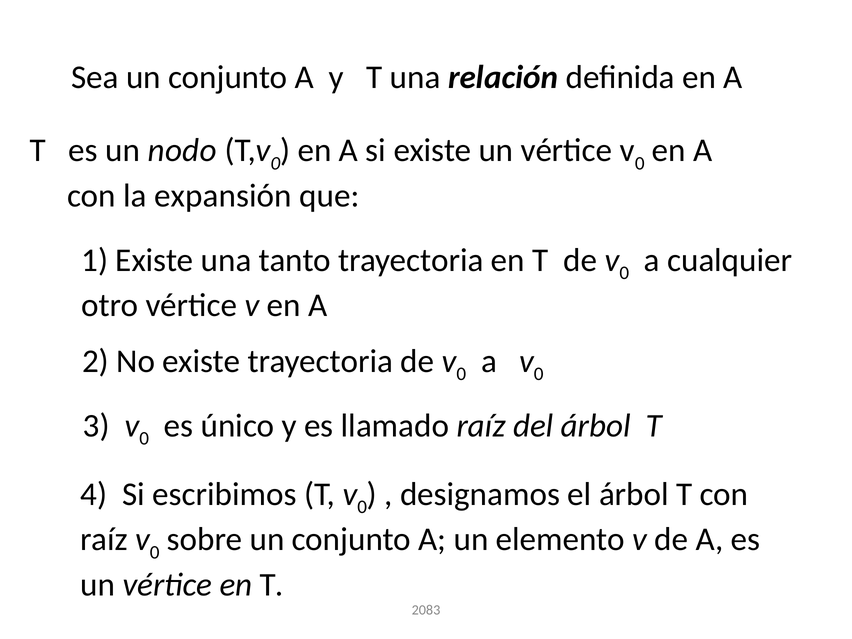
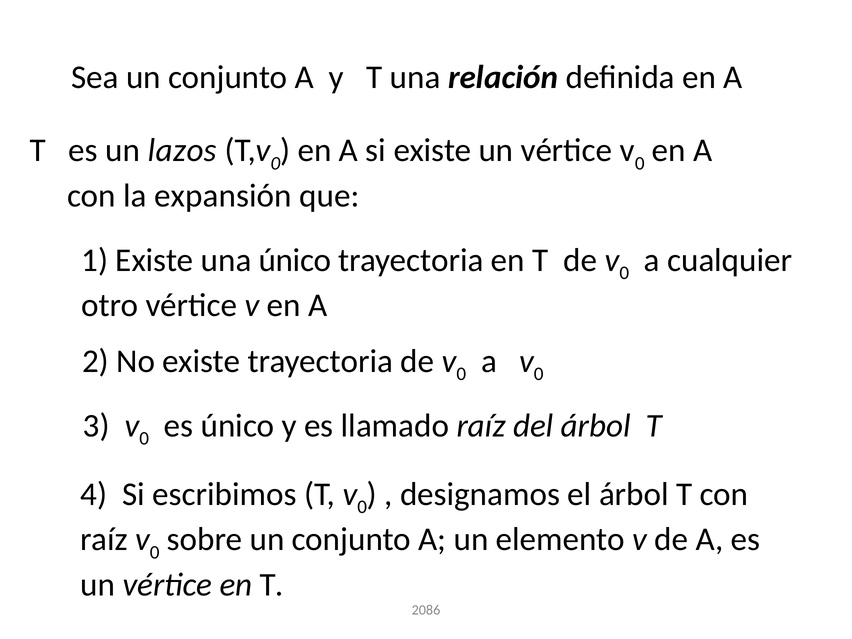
nodo: nodo -> lazos (182, 150)
una tanto: tanto -> único (295, 260)
2083: 2083 -> 2086 (426, 610)
